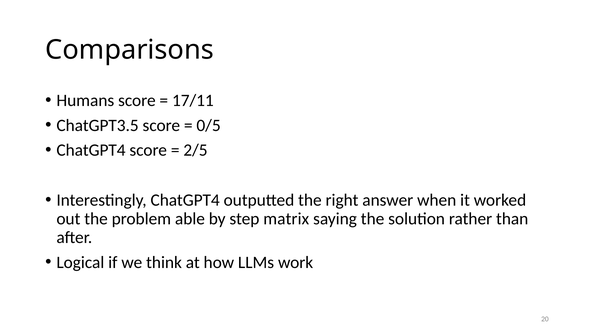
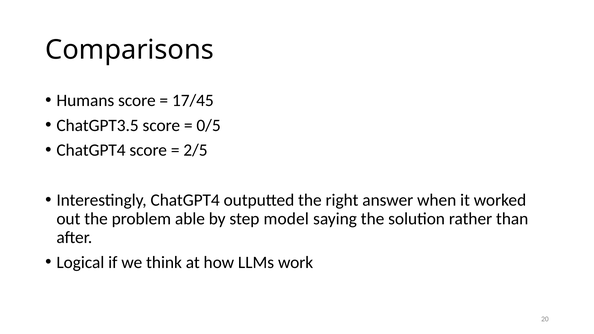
17/11: 17/11 -> 17/45 (193, 100)
matrix: matrix -> model (286, 219)
